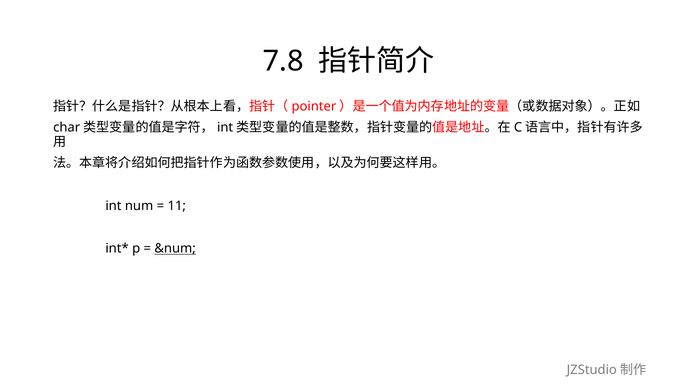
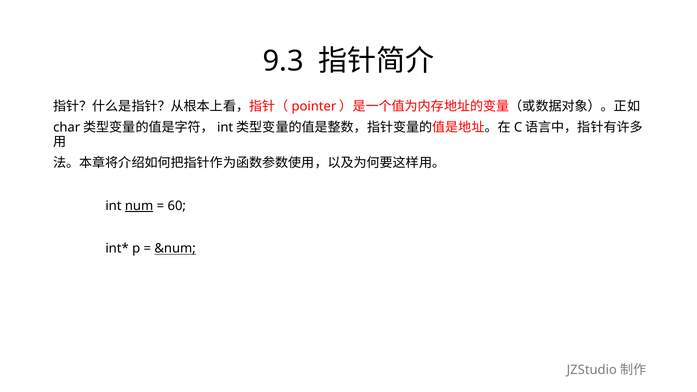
7.8: 7.8 -> 9.3 (283, 61)
num underline: none -> present (139, 206)
11: 11 -> 60 (177, 206)
